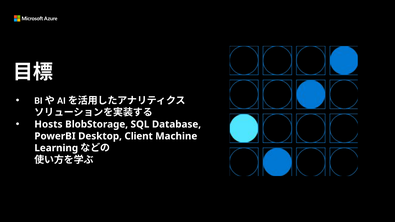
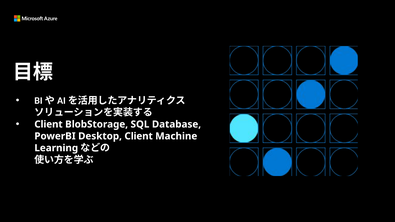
Hosts: Hosts -> Client (49, 124)
